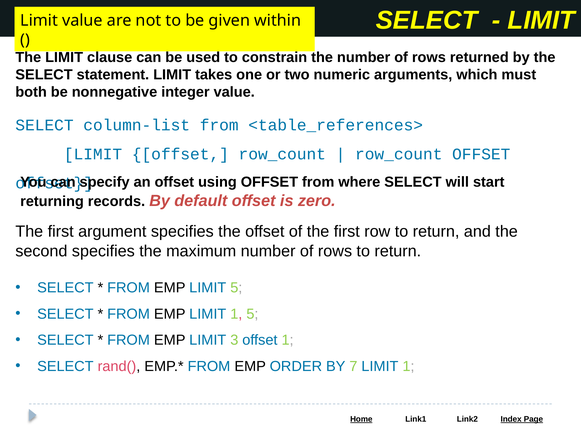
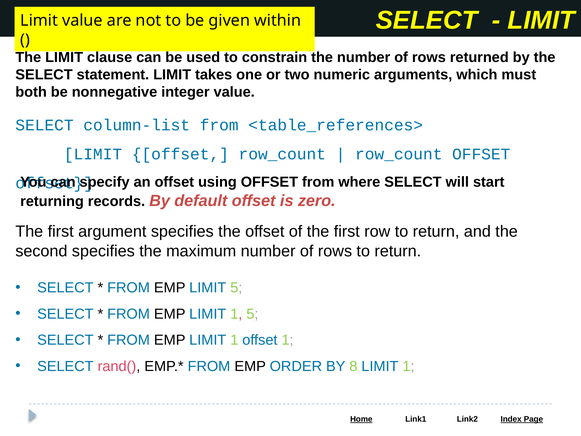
3: 3 -> 1 (234, 340)
7: 7 -> 8 (353, 366)
